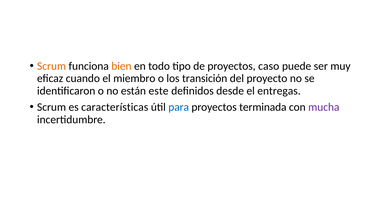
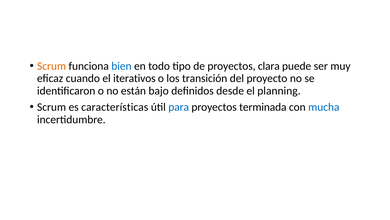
bien colour: orange -> blue (121, 66)
caso: caso -> clara (269, 66)
miembro: miembro -> iterativos (134, 78)
este: este -> bajo (159, 91)
entregas: entregas -> planning (279, 91)
mucha colour: purple -> blue (324, 107)
